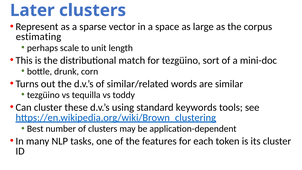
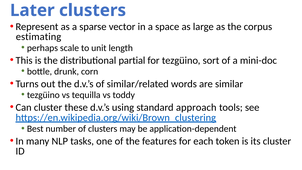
match: match -> partial (132, 60)
keywords: keywords -> approach (196, 107)
